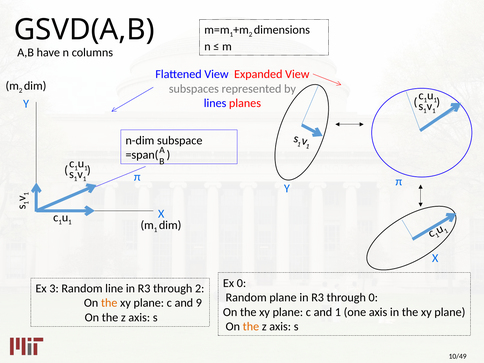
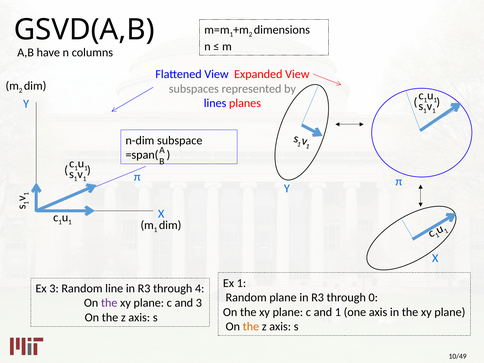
Ex 0: 0 -> 1 (242, 283)
through 2: 2 -> 4 (200, 288)
the colour: orange -> purple (109, 303)
and 9: 9 -> 3 (199, 303)
